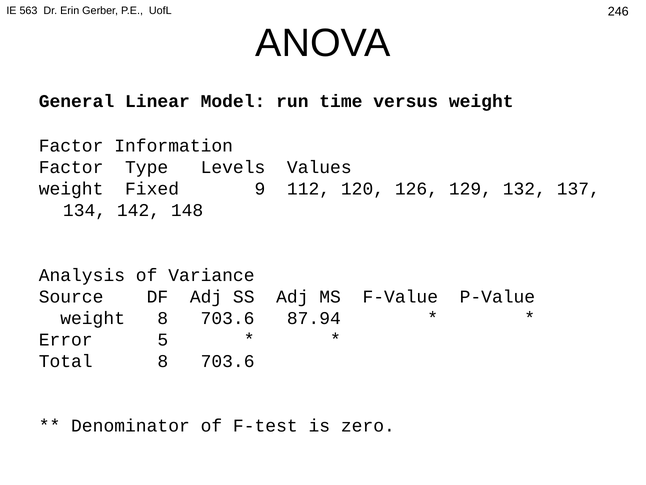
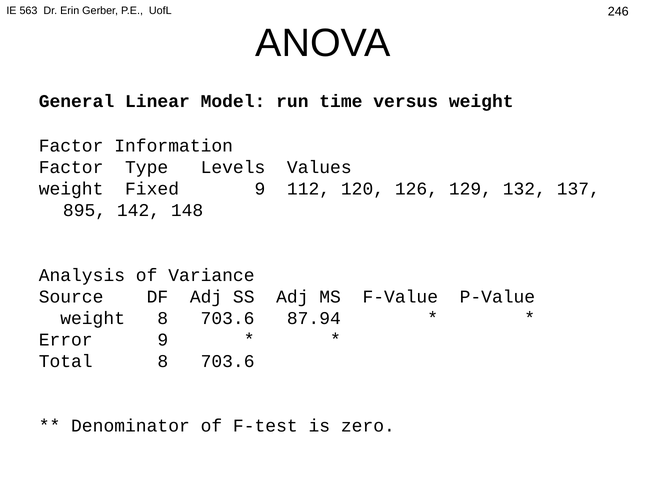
134: 134 -> 895 (85, 210)
Error 5: 5 -> 9 (163, 339)
